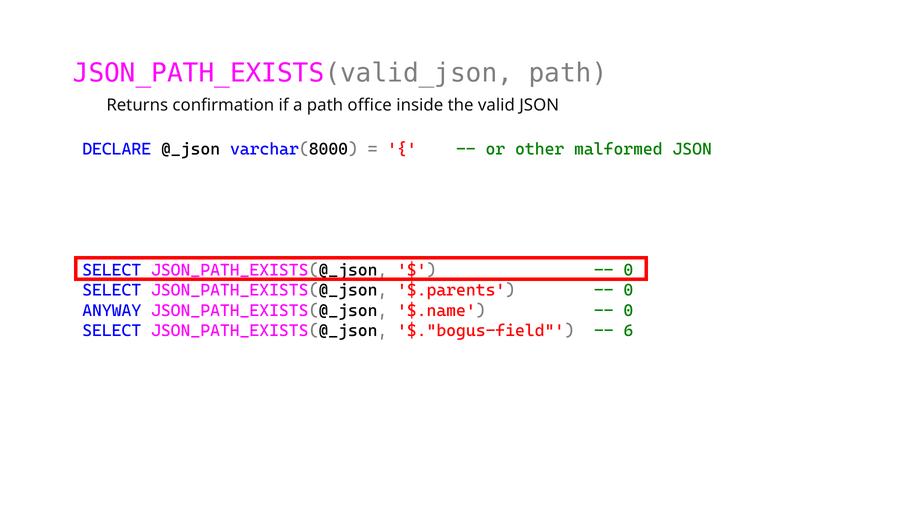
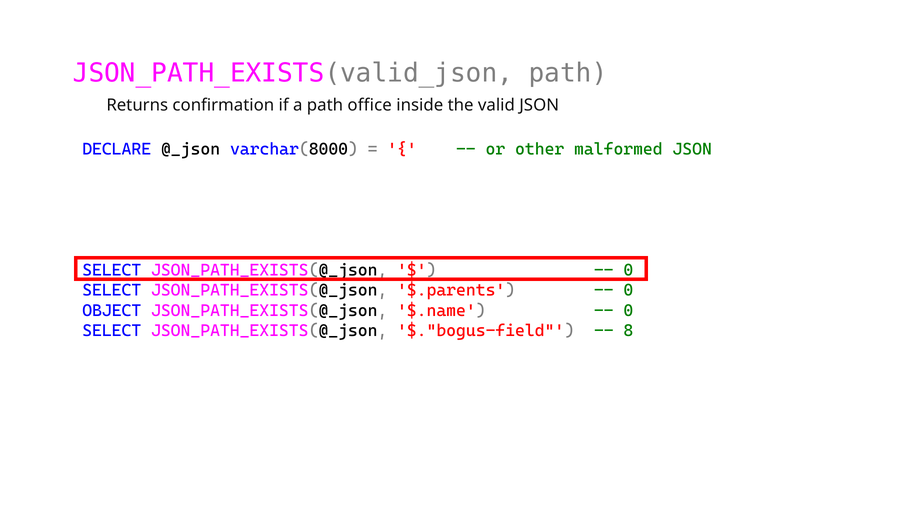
ANYWAY: ANYWAY -> OBJECT (112, 310)
6: 6 -> 8 (628, 331)
